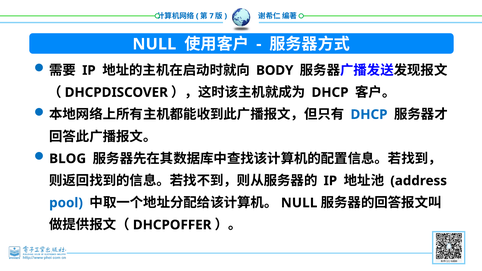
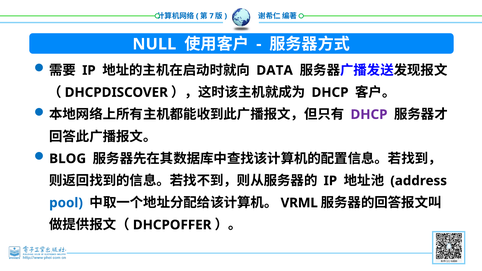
BODY: BODY -> DATA (275, 70)
DHCP colour: blue -> purple (369, 115)
NULL: NULL -> VRML (299, 203)
